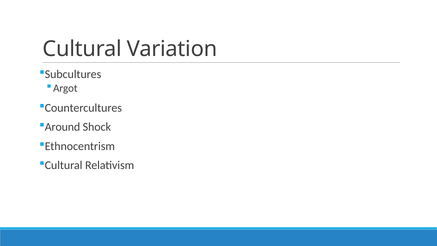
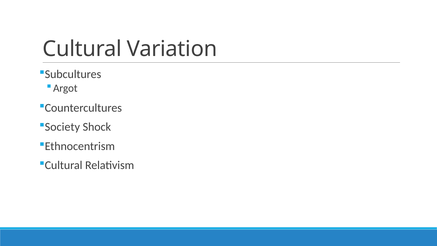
Around: Around -> Society (62, 127)
